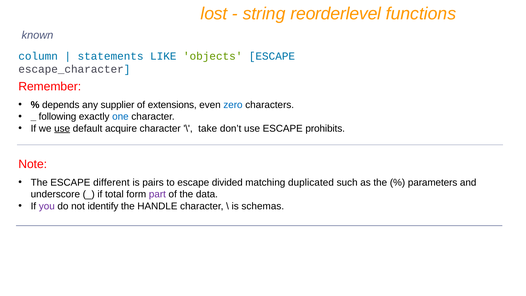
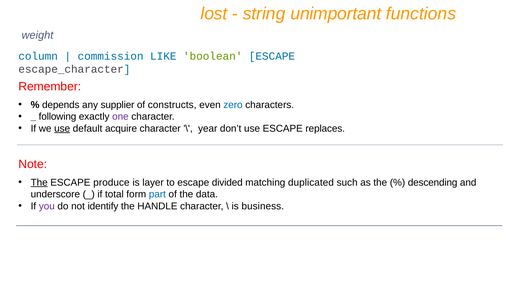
reorderlevel: reorderlevel -> unimportant (336, 14)
known: known -> weight (37, 35)
statements: statements -> commission (111, 56)
objects: objects -> boolean (213, 56)
extensions: extensions -> constructs (172, 105)
one colour: blue -> purple (120, 117)
take: take -> year (208, 128)
prohibits: prohibits -> replaces (325, 128)
The underline: none -> present (39, 182)
different: different -> produce (111, 182)
pairs: pairs -> layer (153, 182)
parameters: parameters -> descending (433, 182)
part colour: purple -> blue (157, 194)
schemas: schemas -> business (263, 206)
